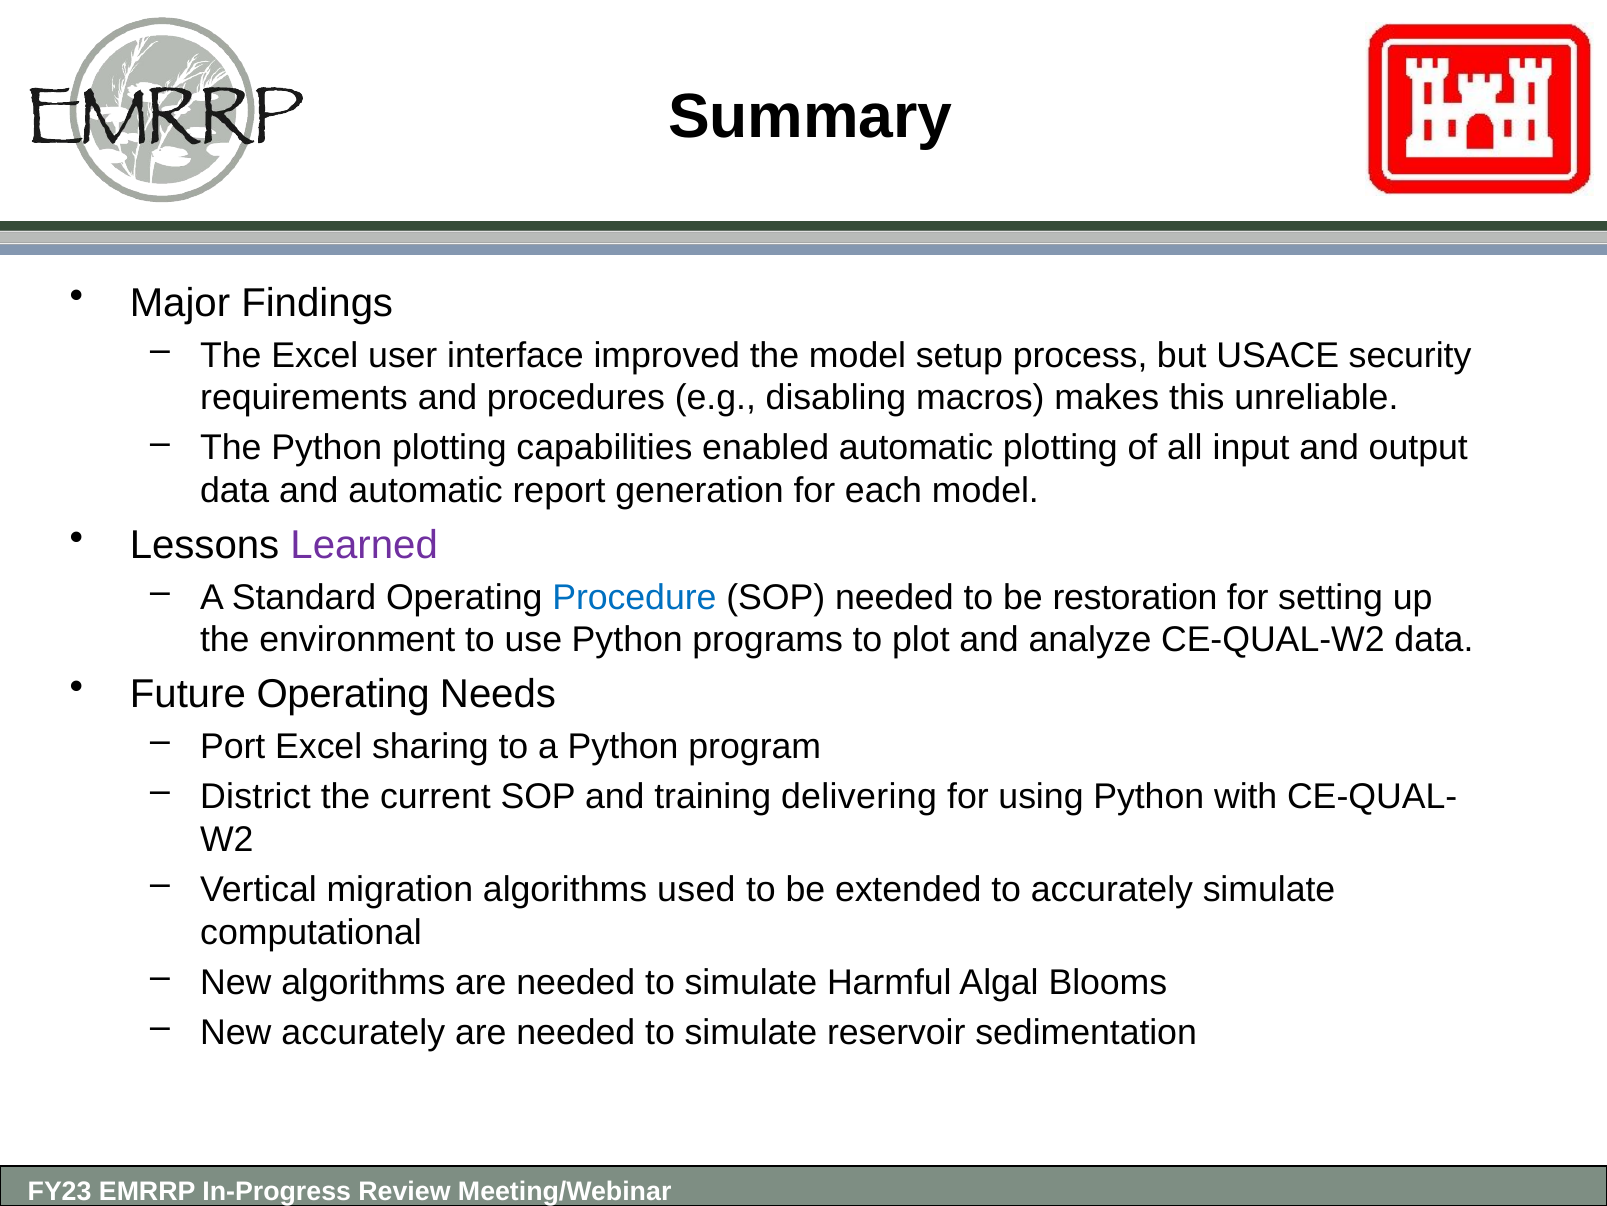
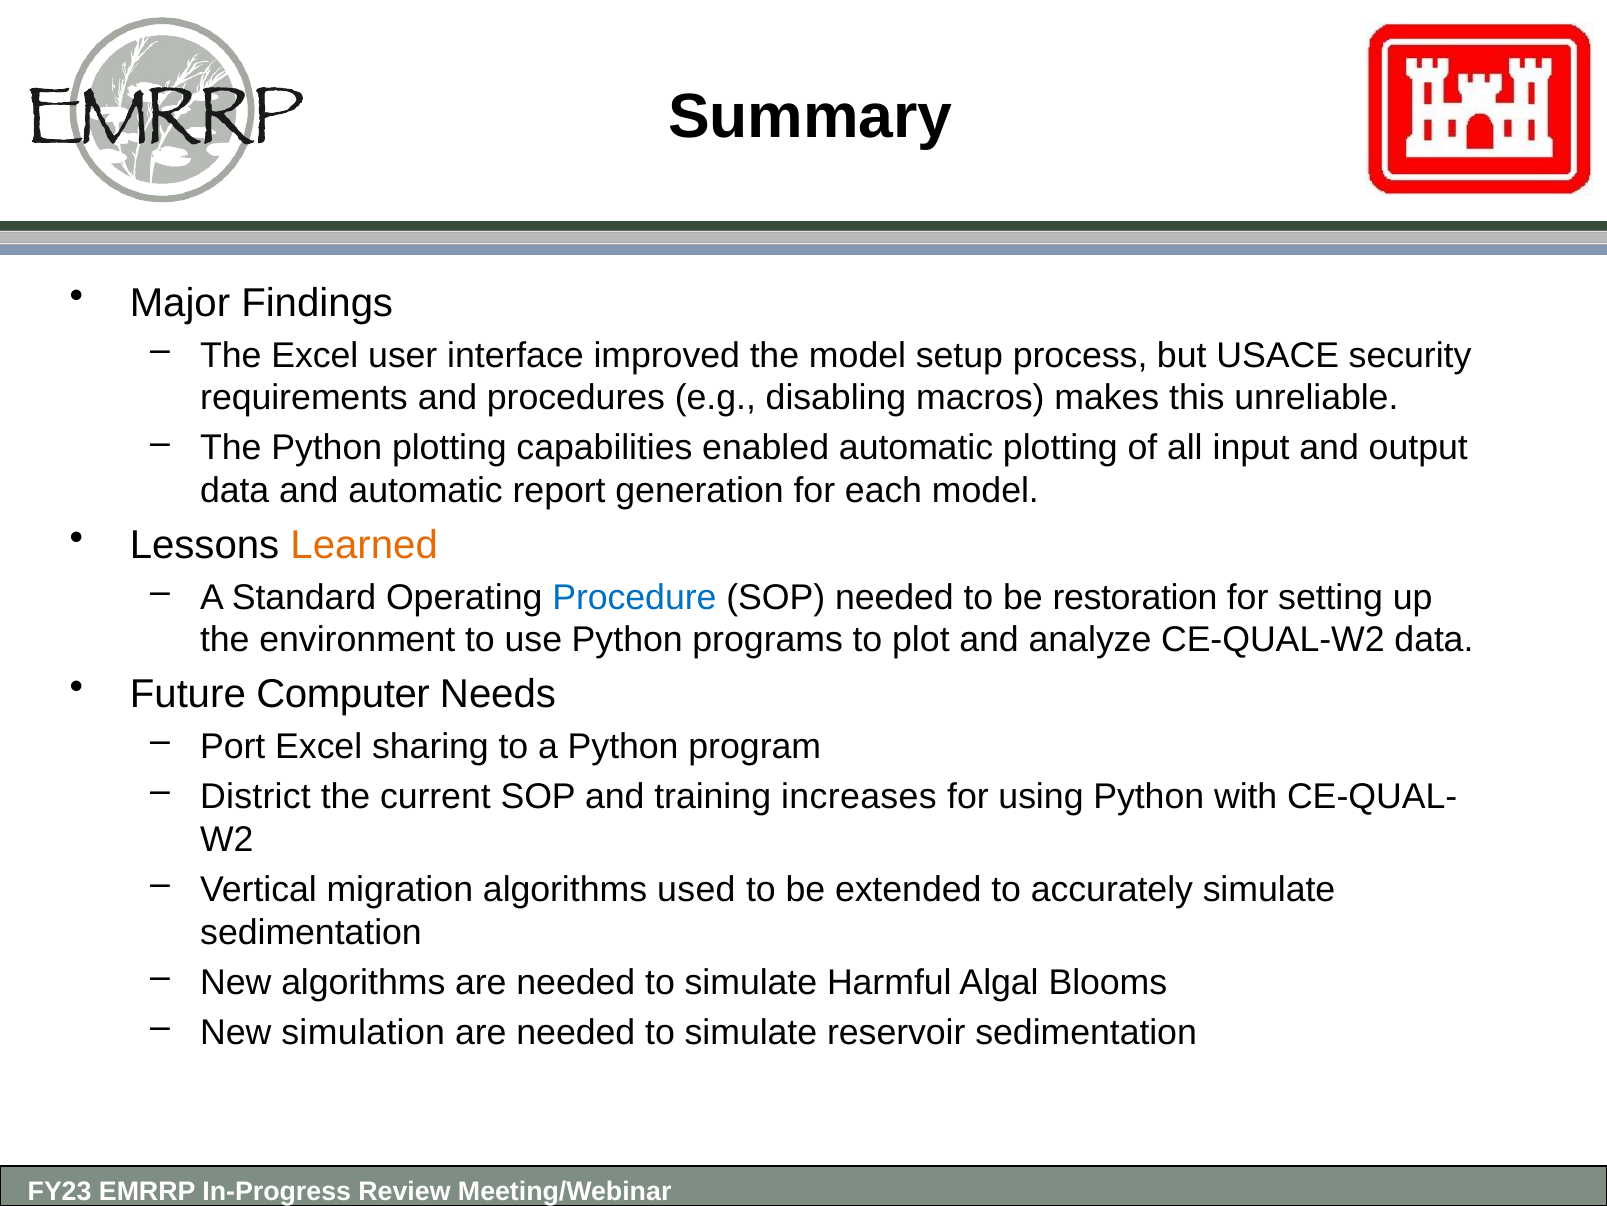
Learned colour: purple -> orange (364, 545)
Future Operating: Operating -> Computer (343, 694)
delivering: delivering -> increases (859, 796)
computational: computational -> sedimentation (311, 932)
New accurately: accurately -> simulation (363, 1032)
